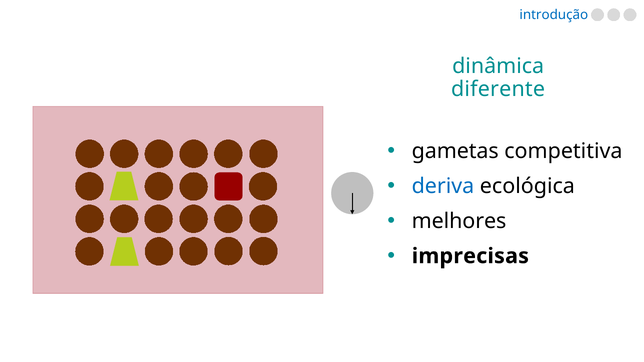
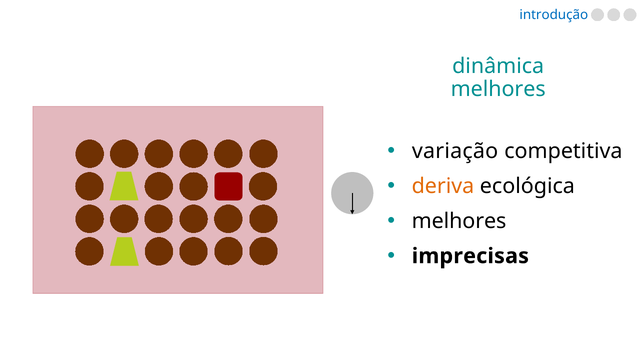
diferente: diferente -> melhores (498, 89)
gametas: gametas -> variação (455, 151)
deriva colour: blue -> orange (443, 186)
